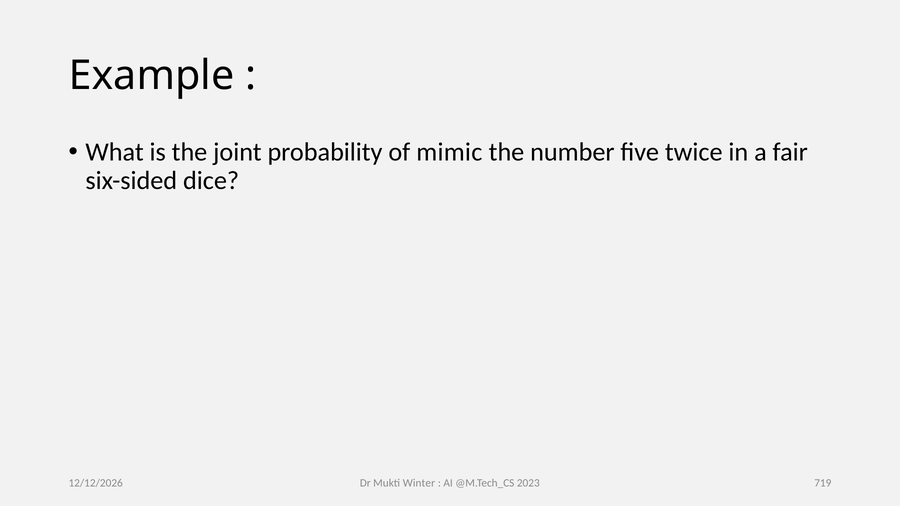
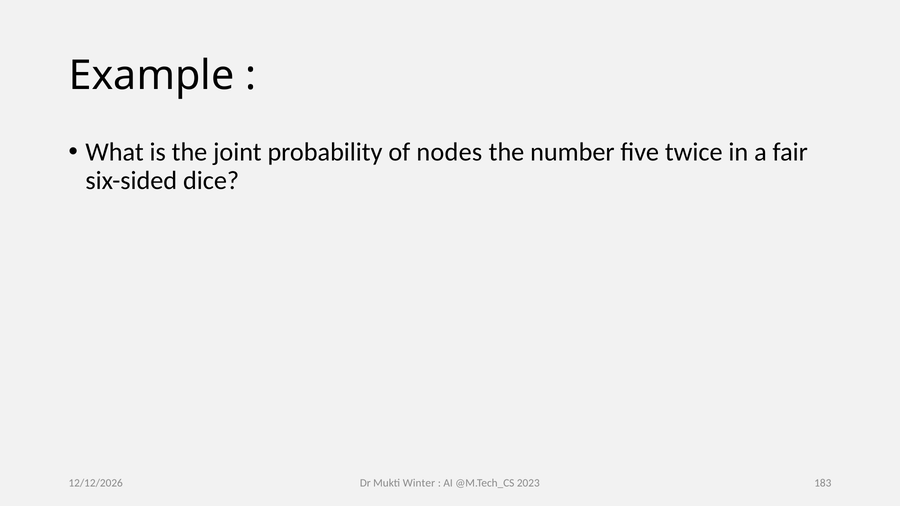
mimic: mimic -> nodes (449, 152)
719: 719 -> 183 (823, 483)
